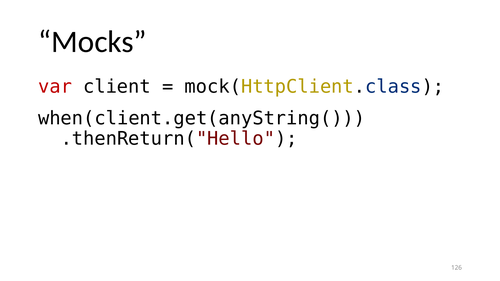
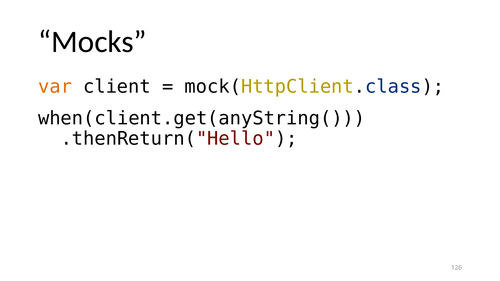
var colour: red -> orange (55, 87)
